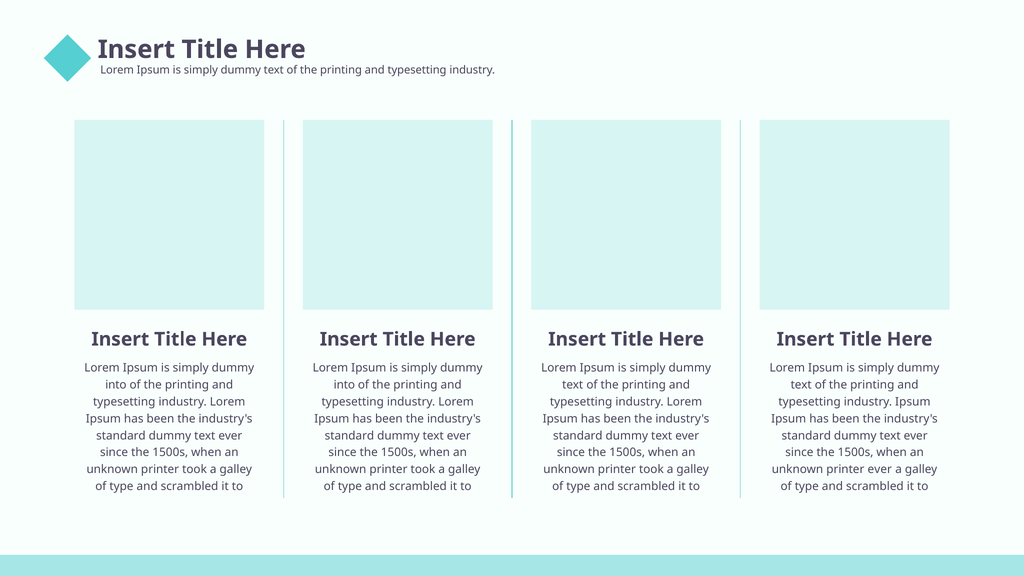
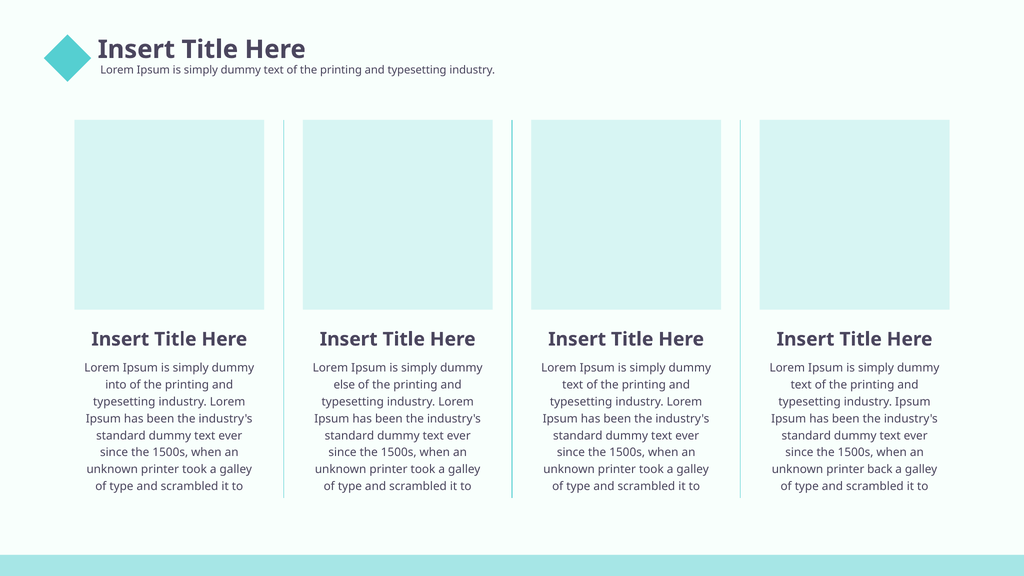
into: into -> else (344, 385)
printer ever: ever -> back (880, 470)
